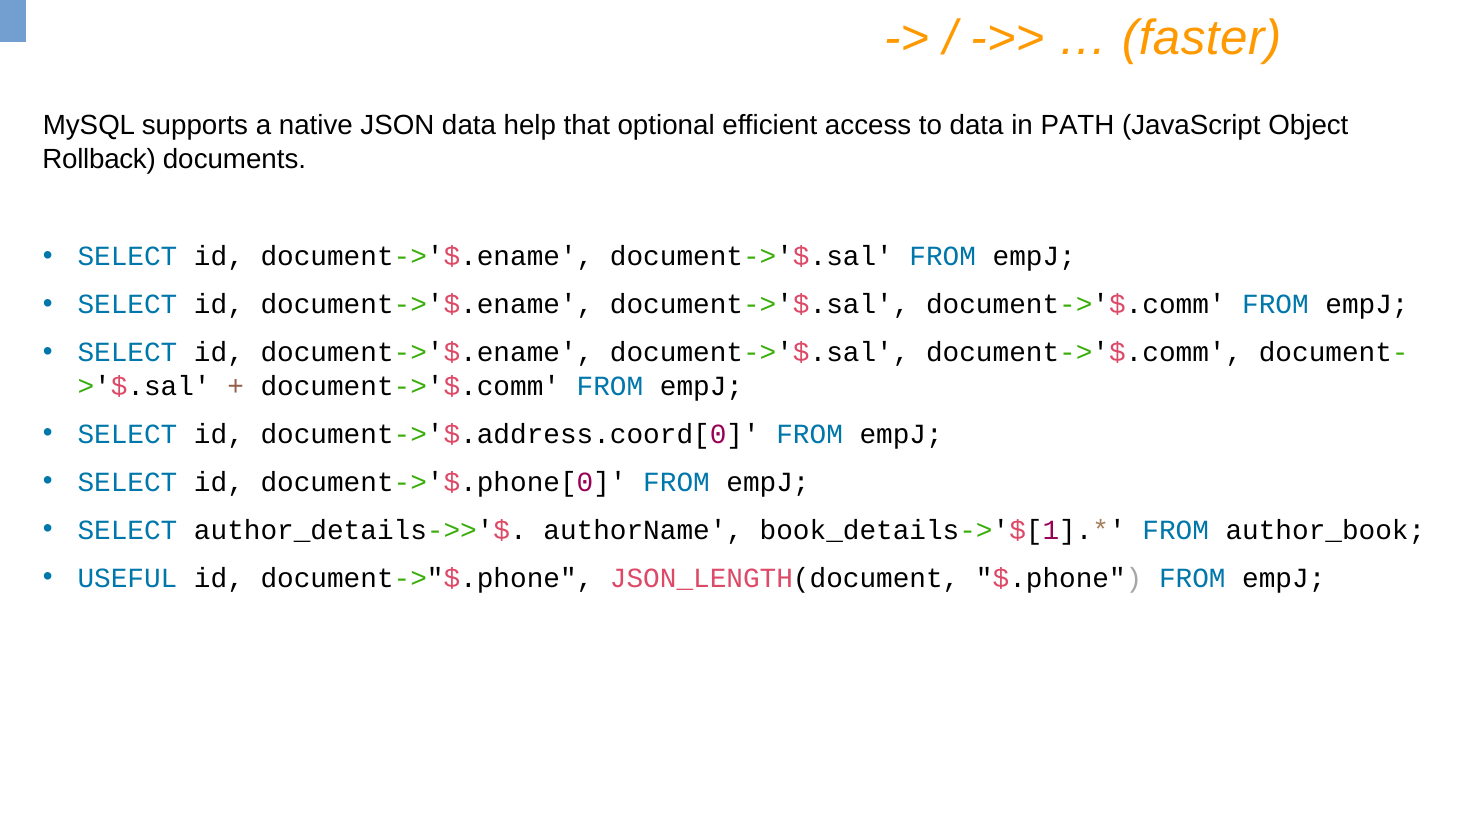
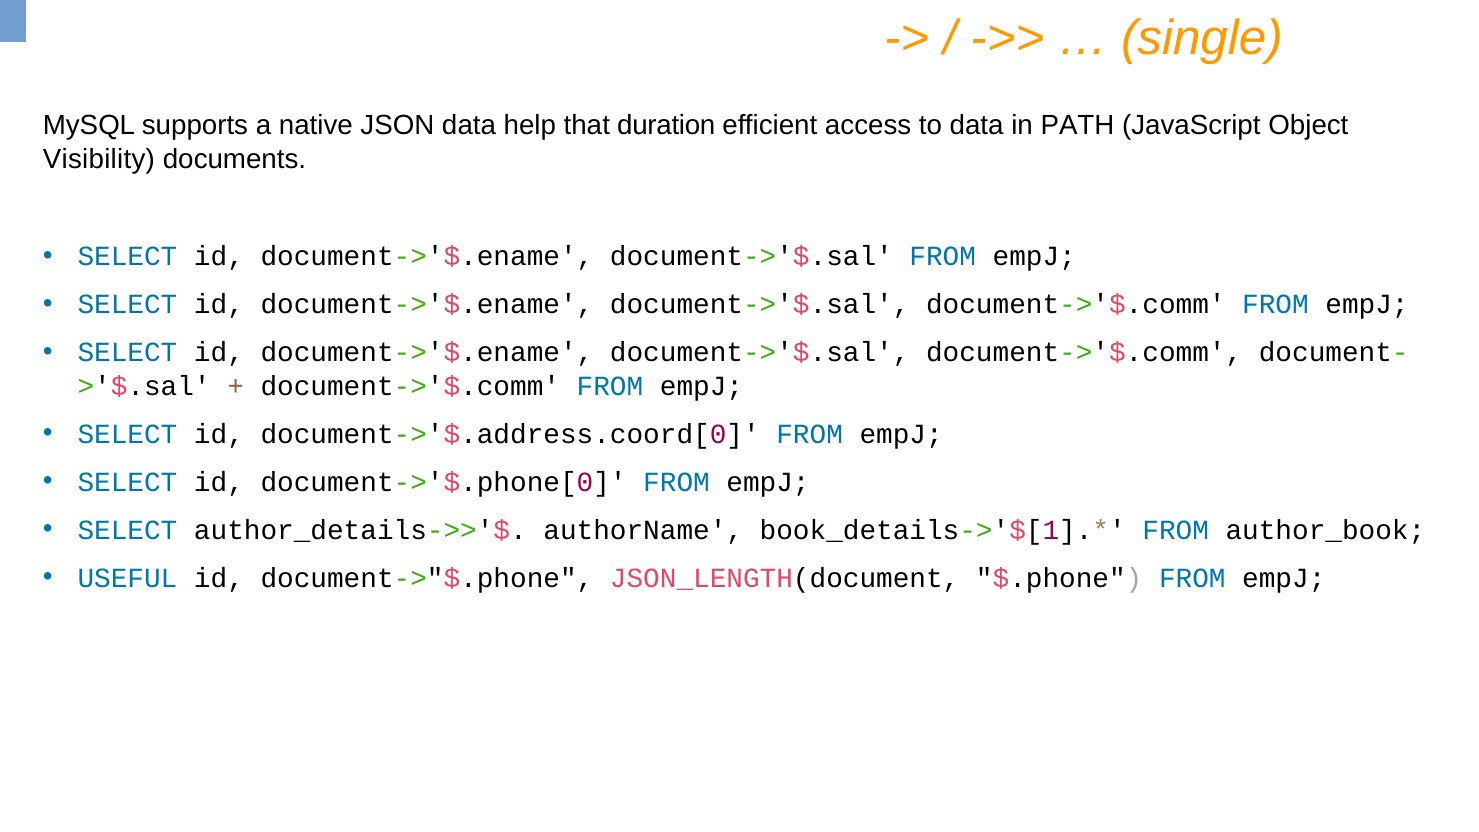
faster: faster -> single (1202, 38)
optional: optional -> duration (666, 126)
Rollback: Rollback -> Visibility (99, 159)
